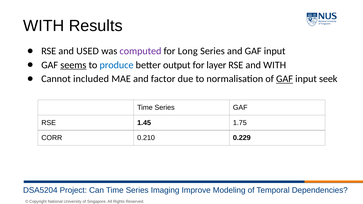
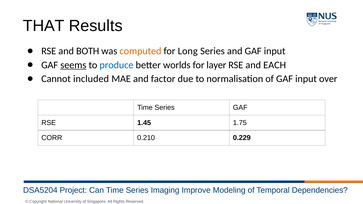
WITH: WITH -> THAT (44, 26)
USED: USED -> BOTH (88, 51)
computed colour: purple -> orange (140, 51)
output: output -> worlds (177, 65)
and WITH: WITH -> EACH (275, 65)
GAF underline: present -> none (285, 79)
seek: seek -> over (328, 79)
